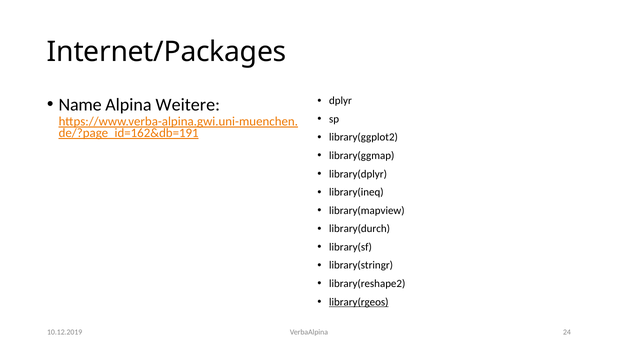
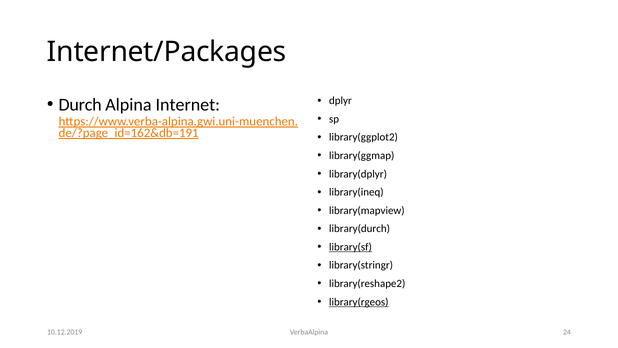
Name: Name -> Durch (80, 104)
Weitere: Weitere -> Internet (188, 104)
library(sf underline: none -> present (350, 247)
